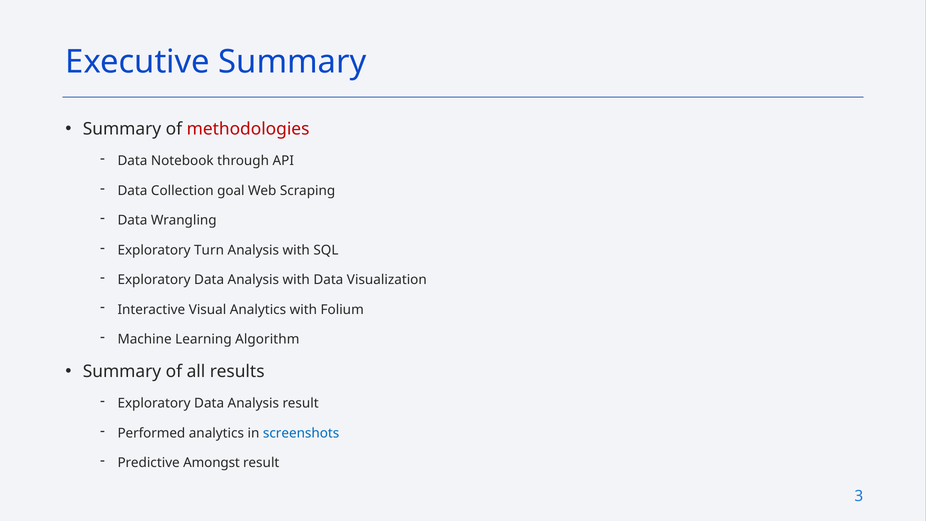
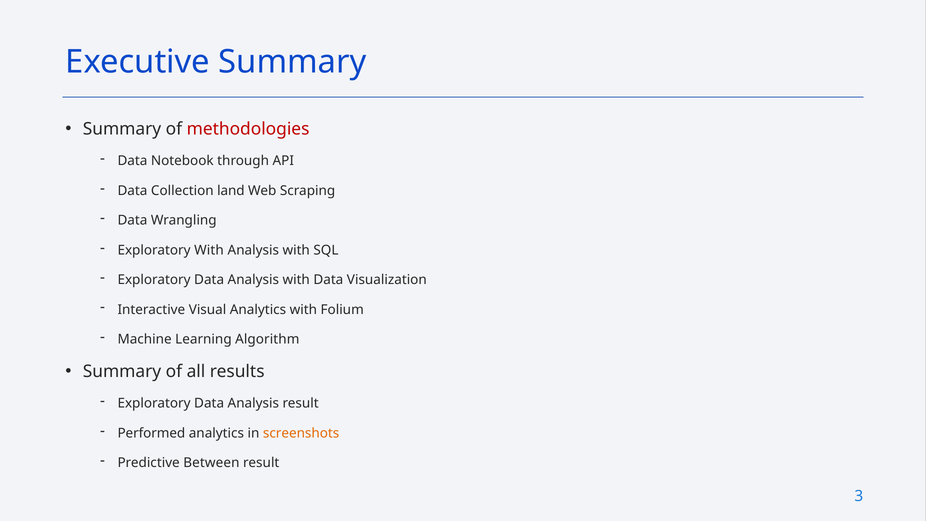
goal: goal -> land (231, 191)
Exploratory Turn: Turn -> With (209, 250)
screenshots colour: blue -> orange (301, 433)
Amongst: Amongst -> Between (211, 463)
